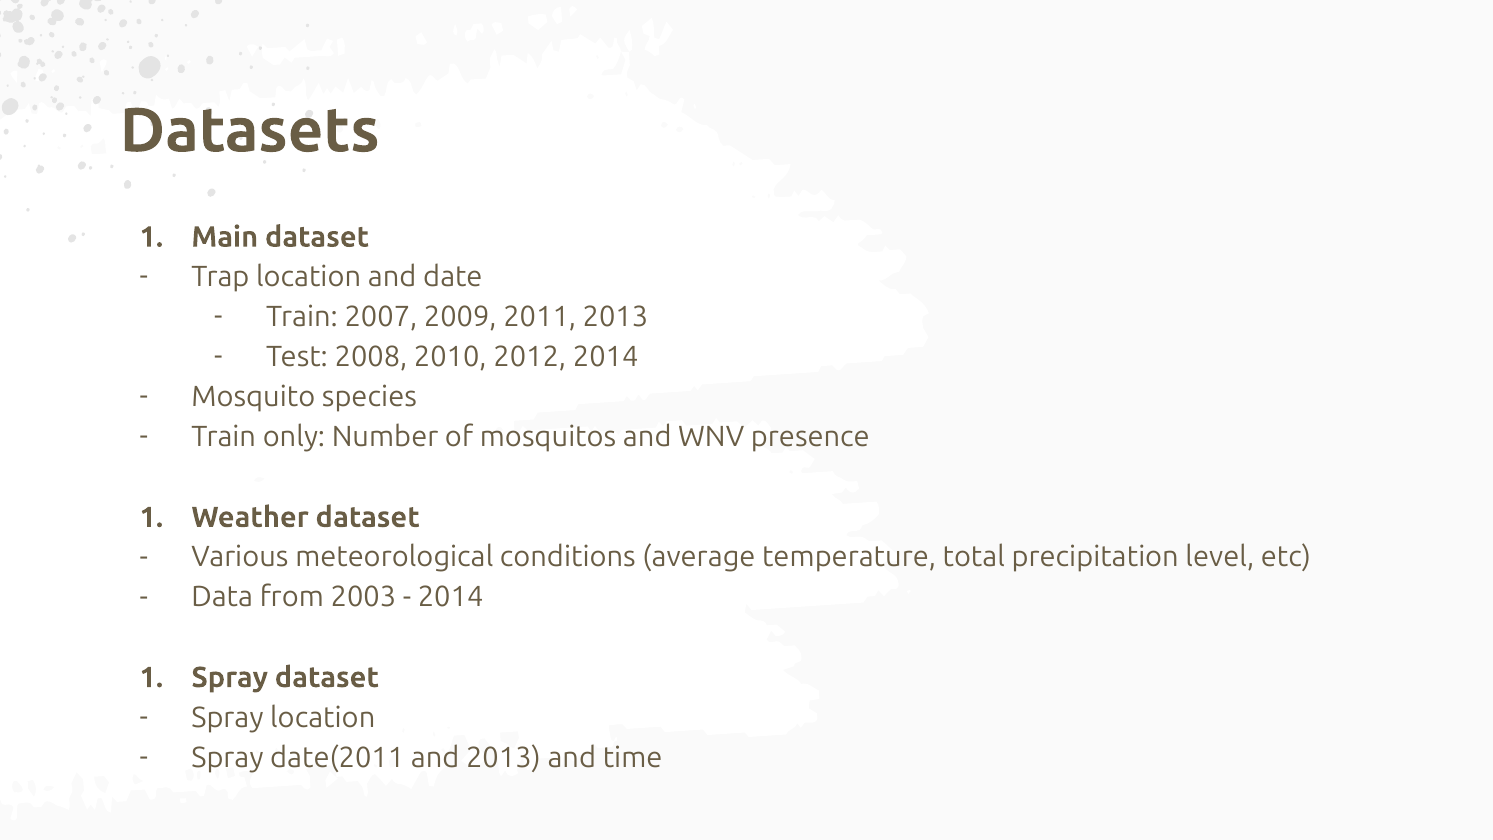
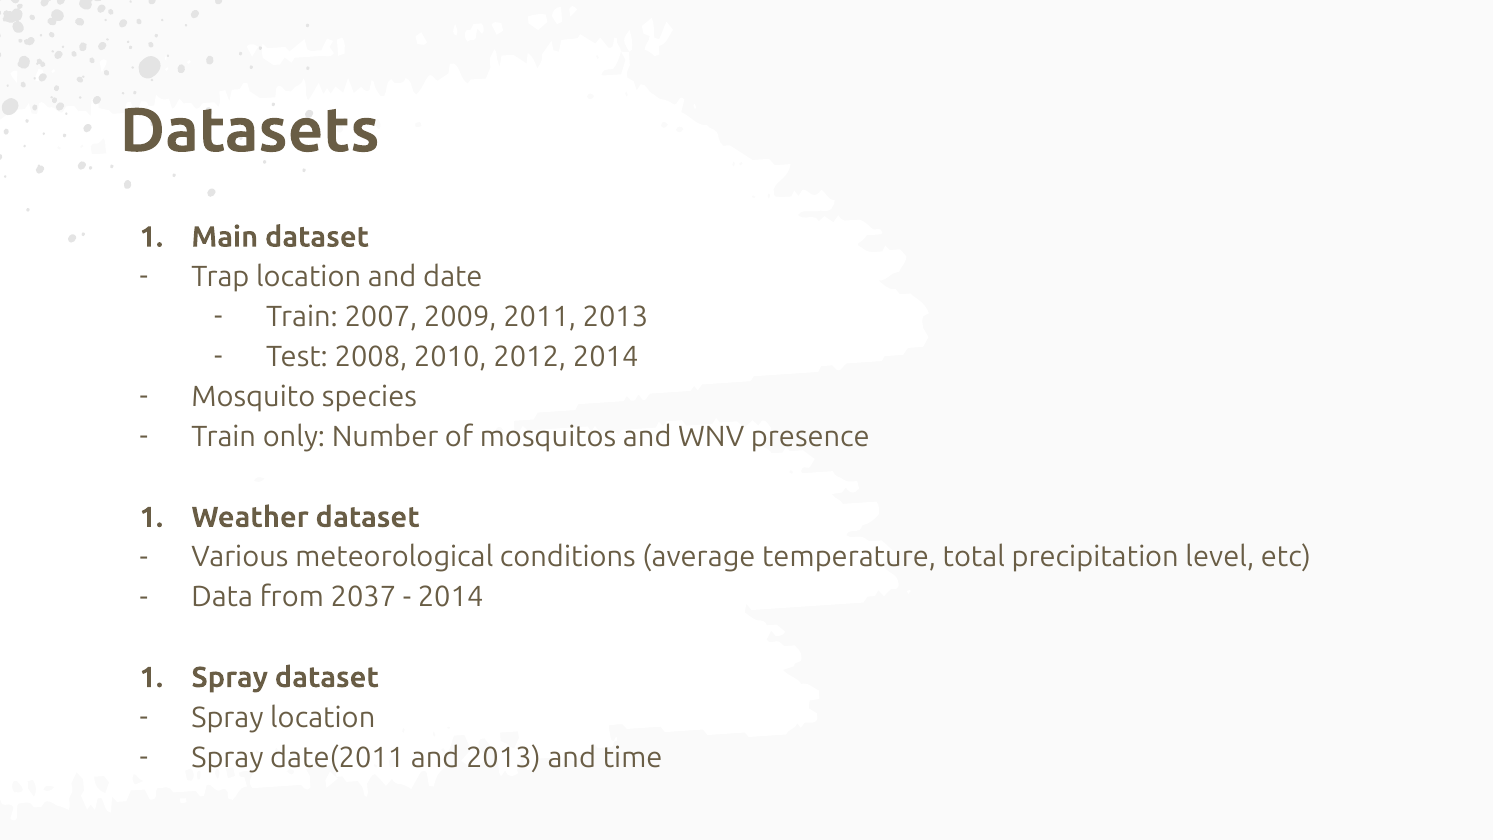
2003: 2003 -> 2037 (363, 597)
